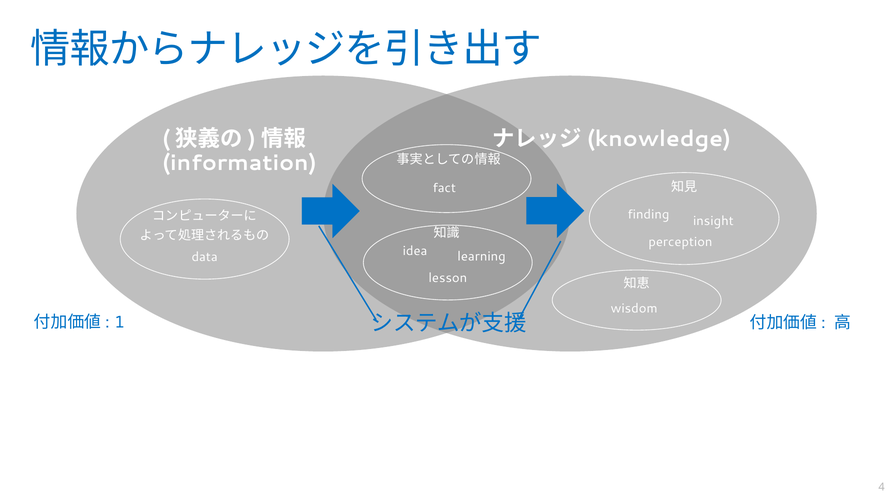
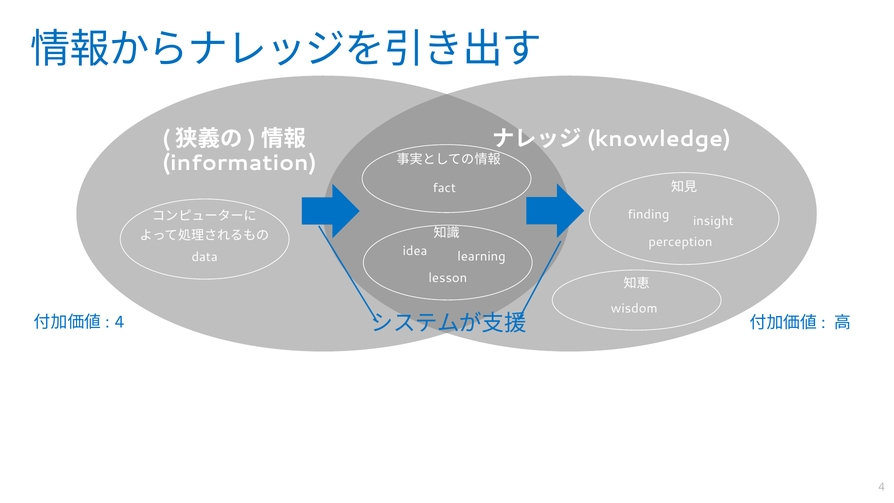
1: 1 -> 4 (120, 322)
